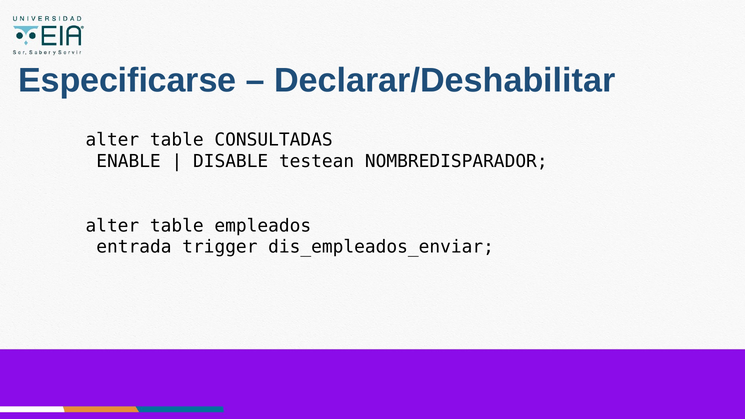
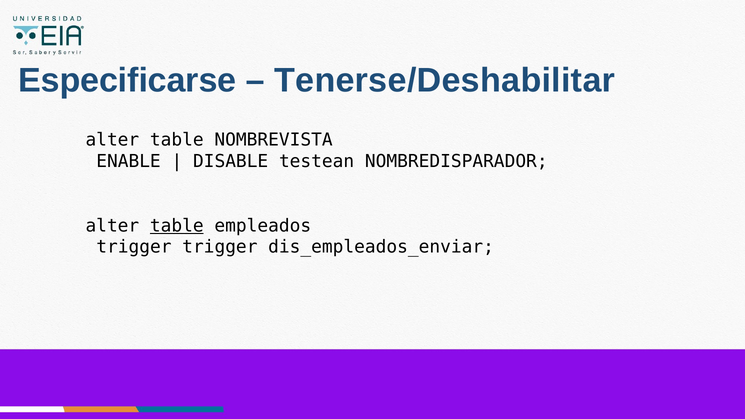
Declarar/Deshabilitar: Declarar/Deshabilitar -> Tenerse/Deshabilitar (445, 80)
CONSULTADAS: CONSULTADAS -> NOMBREVISTA (274, 140)
table underline: none -> present (177, 226)
entrada: entrada -> trigger (134, 247)
